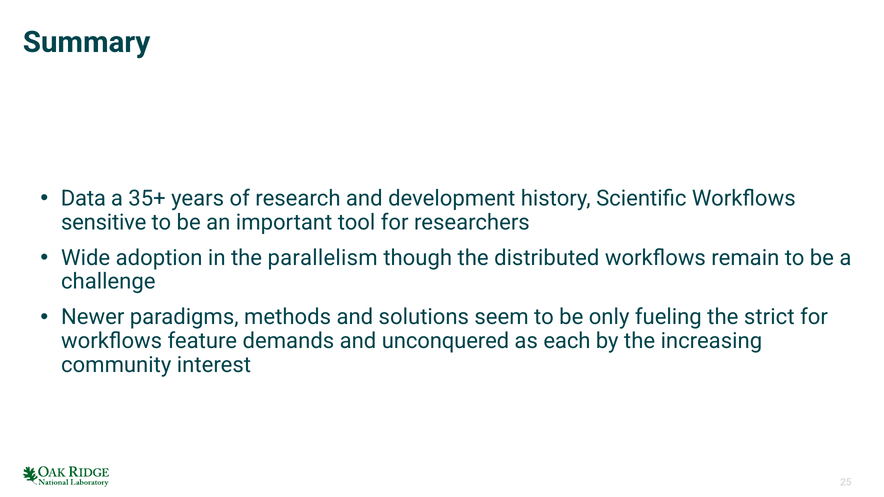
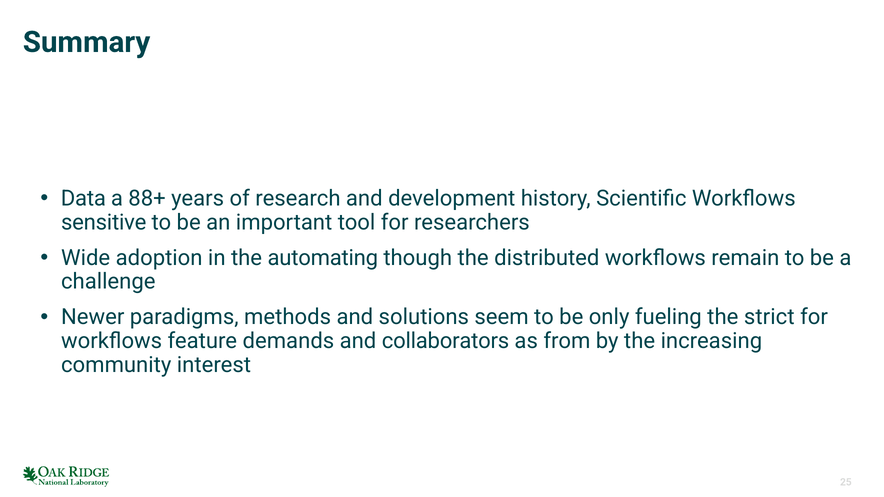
35+: 35+ -> 88+ (147, 199)
parallelism: parallelism -> automating (323, 258)
unconquered: unconquered -> collaborators (446, 341)
each: each -> from (567, 341)
